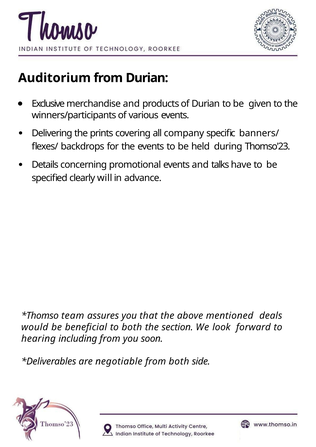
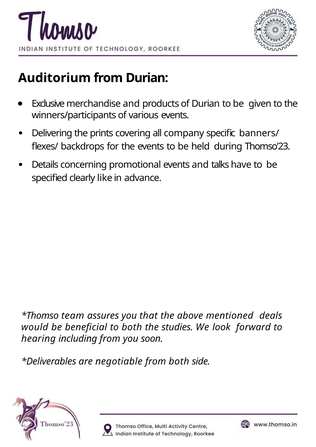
will: will -> like (105, 178)
section: section -> studies (177, 327)
